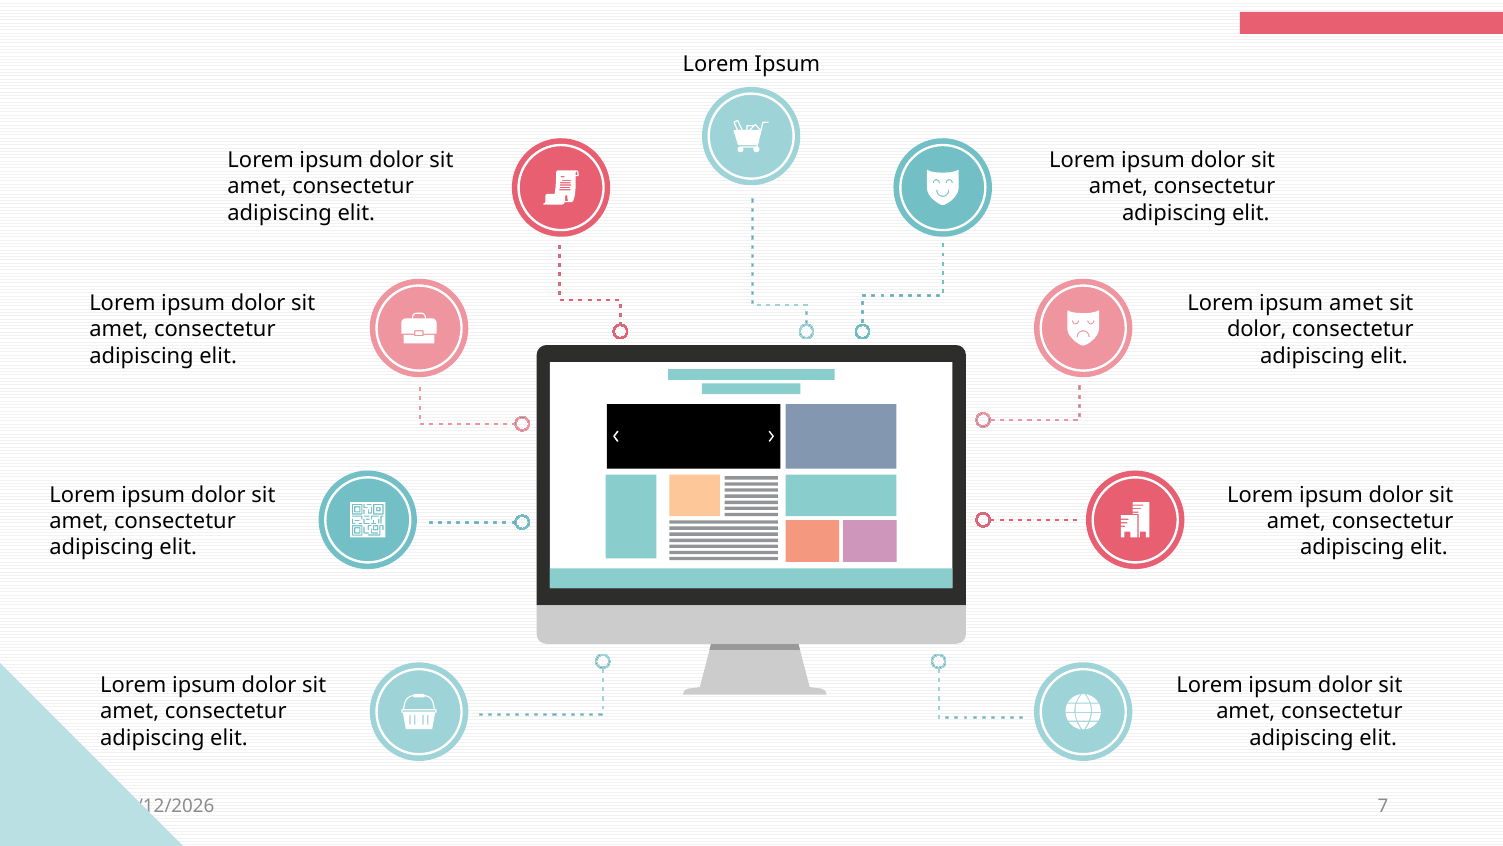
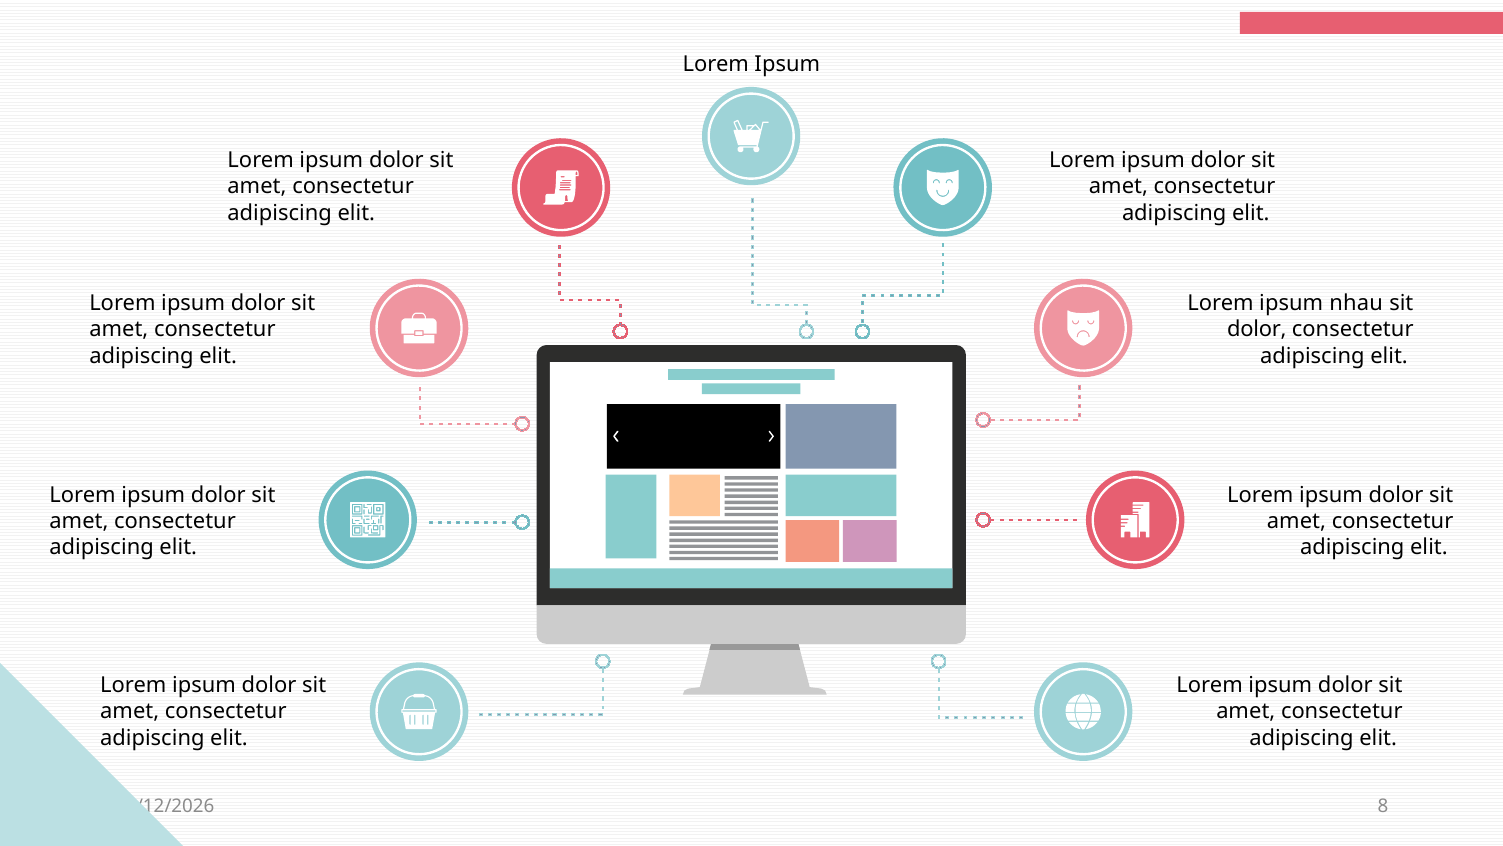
ipsum amet: amet -> nhau (1356, 303)
7: 7 -> 8 (1383, 806)
